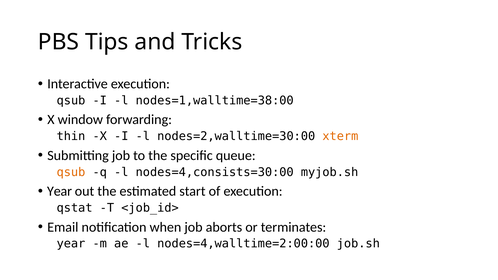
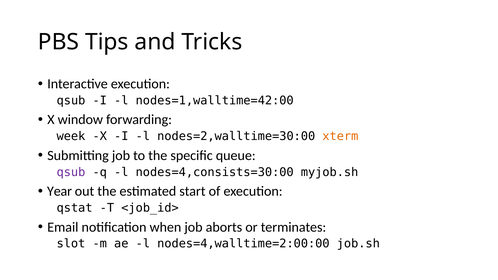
nodes=1,walltime=38:00: nodes=1,walltime=38:00 -> nodes=1,walltime=42:00 (215, 101)
thin: thin -> week (71, 136)
qsub colour: orange -> purple (71, 172)
year: year -> slot (71, 244)
